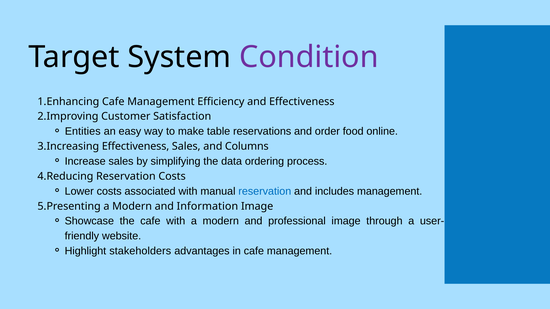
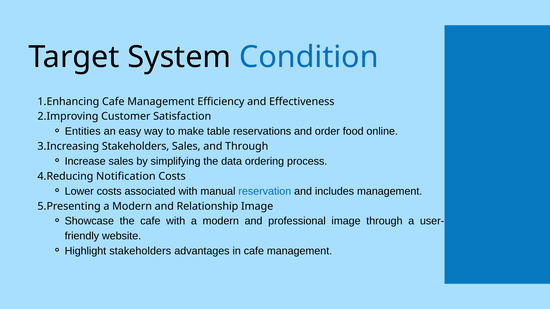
Condition colour: purple -> blue (309, 57)
Effectiveness: Effectiveness -> Stakeholders (136, 147)
and Columns: Columns -> Through (247, 147)
Reservation: Reservation -> Notification (126, 176)
Information: Information -> Relationship (207, 206)
